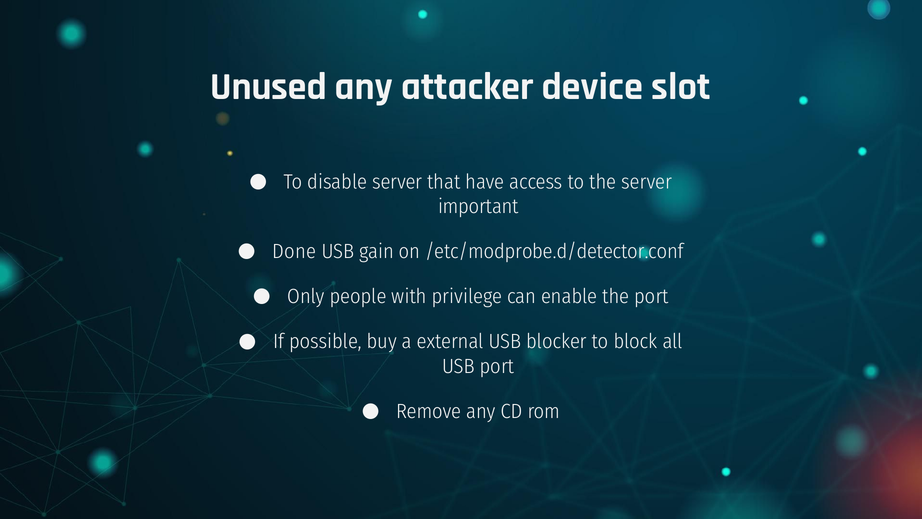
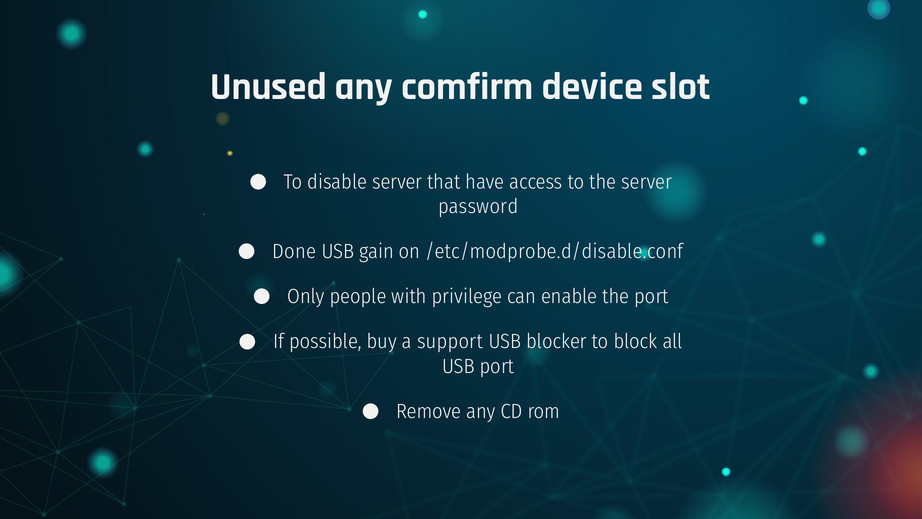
attacker: attacker -> comfirm (467, 86)
important: important -> password (478, 206)
/etc/modprobe.d/detector.conf: /etc/modprobe.d/detector.conf -> /etc/modprobe.d/disable.conf (554, 251)
external: external -> support (450, 341)
